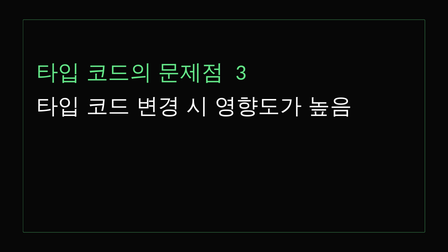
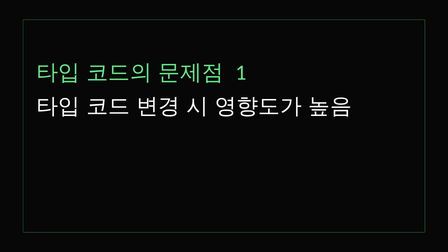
3: 3 -> 1 (241, 73)
